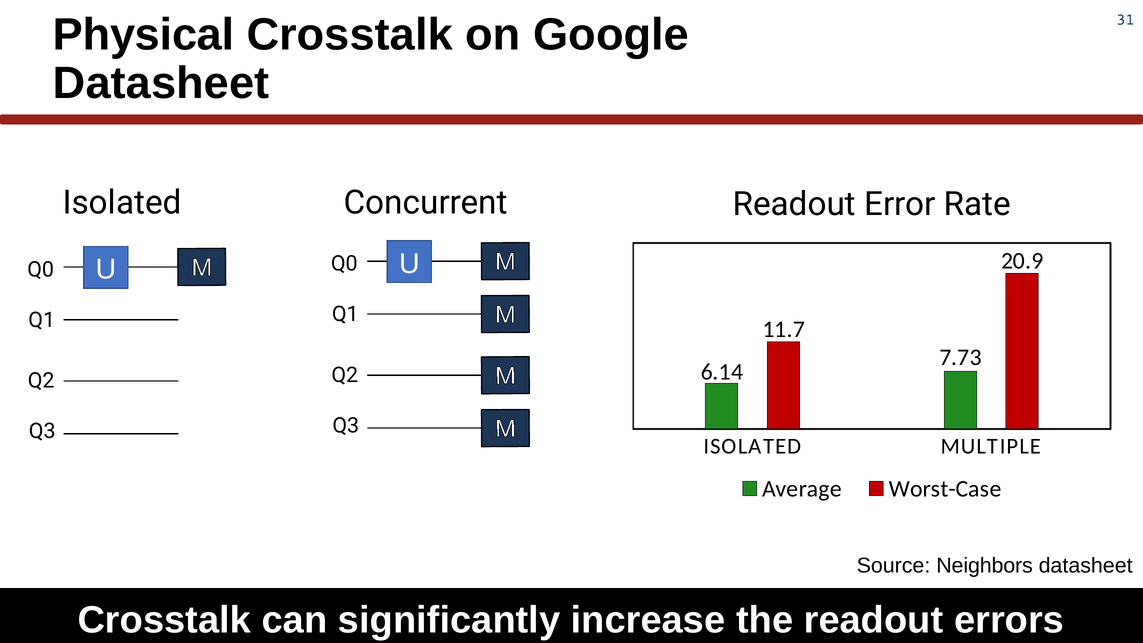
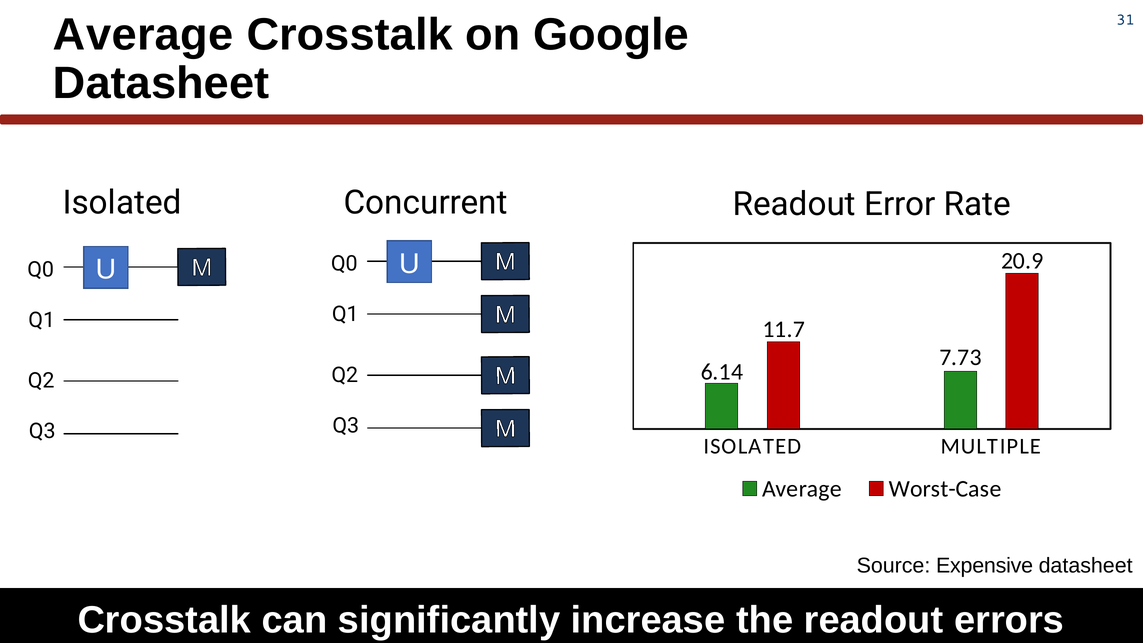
Physical: Physical -> Average (143, 35)
Neighbors: Neighbors -> Expensive (985, 565)
